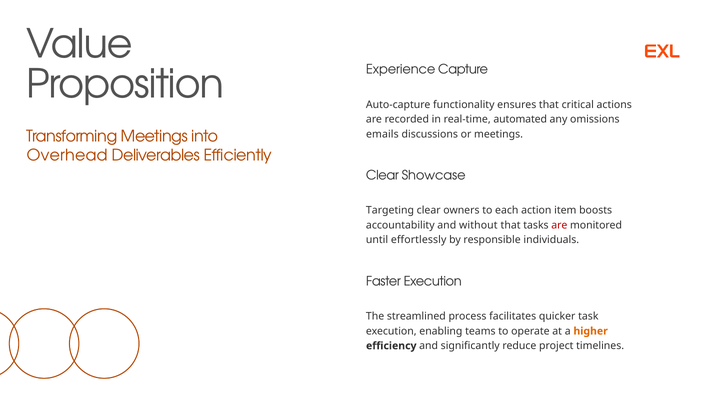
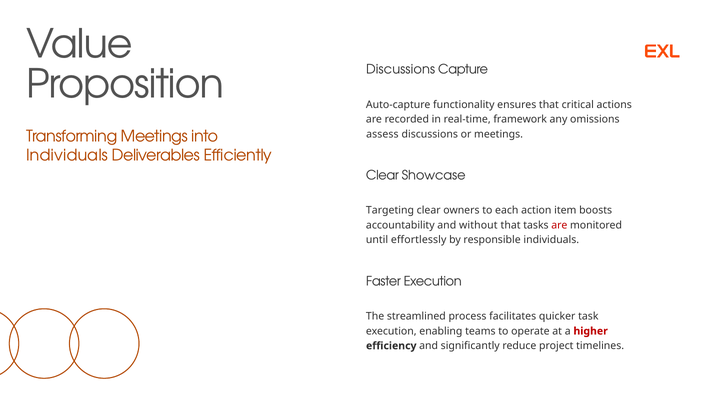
Experience: Experience -> Discussions (401, 70)
automated: automated -> framework (520, 119)
emails: emails -> assess (382, 134)
Overhead: Overhead -> Individuals (67, 155)
higher colour: orange -> red (591, 331)
